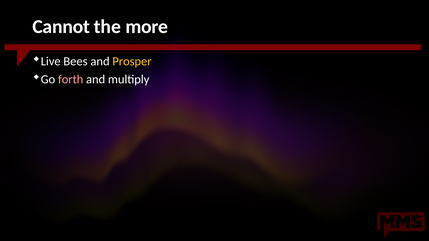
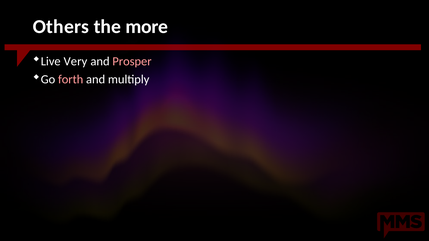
Cannot: Cannot -> Others (61, 27)
Bees: Bees -> Very (75, 61)
Prosper colour: yellow -> pink (132, 61)
